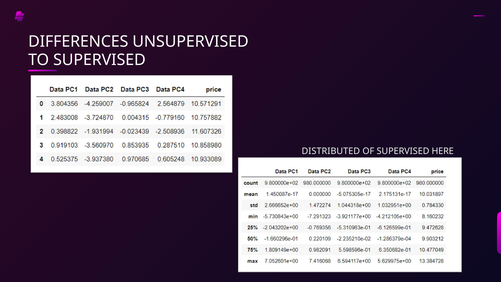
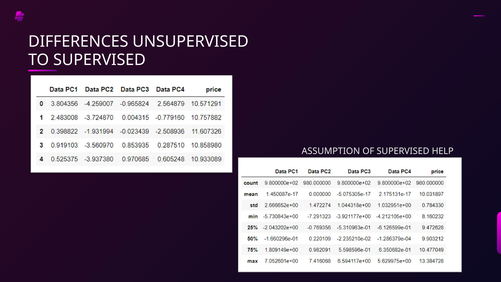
DISTRIBUTED: DISTRIBUTED -> ASSUMPTION (331, 151)
HERE: HERE -> HELP (443, 151)
